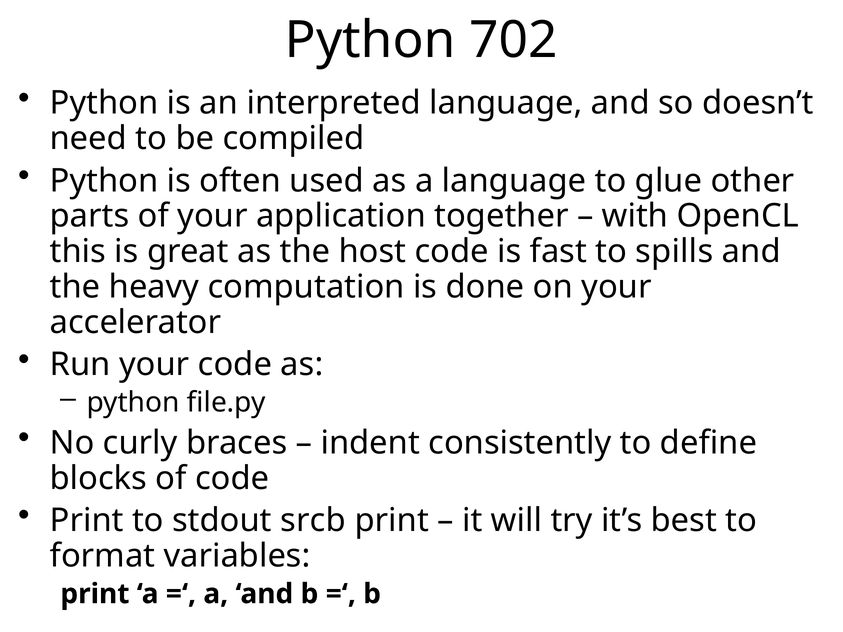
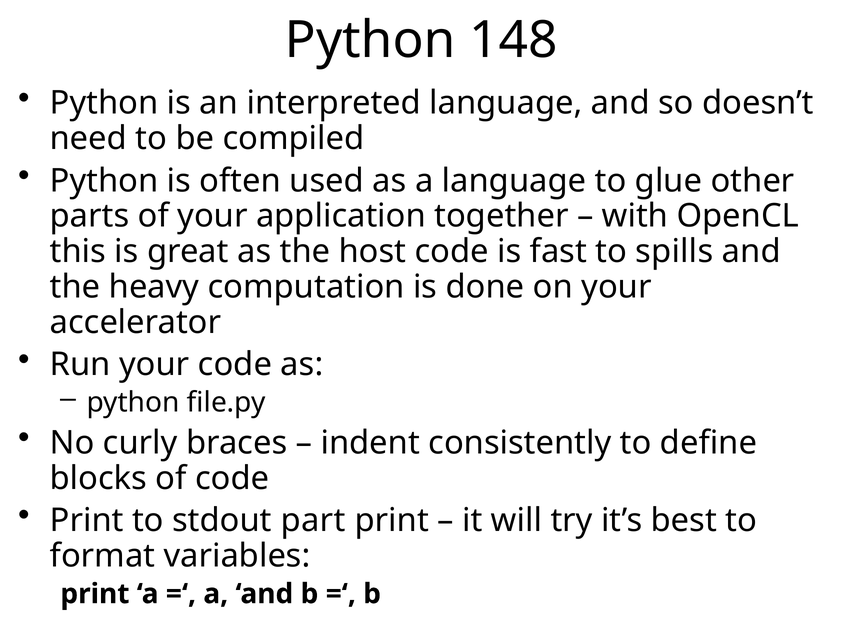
702: 702 -> 148 (513, 40)
srcb: srcb -> part (313, 521)
